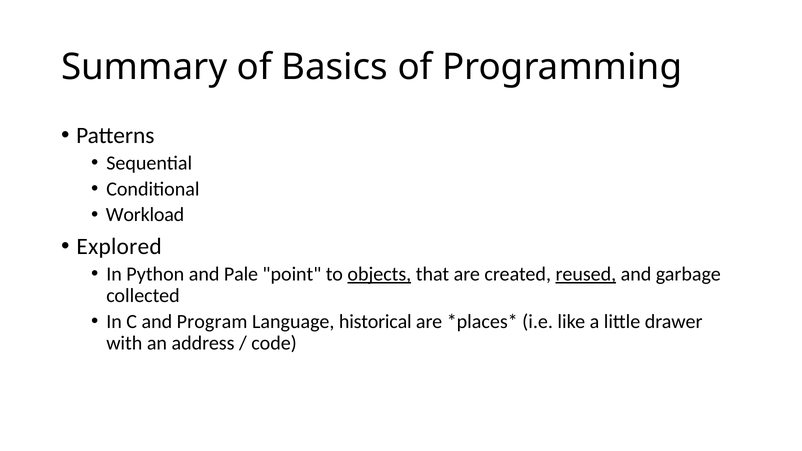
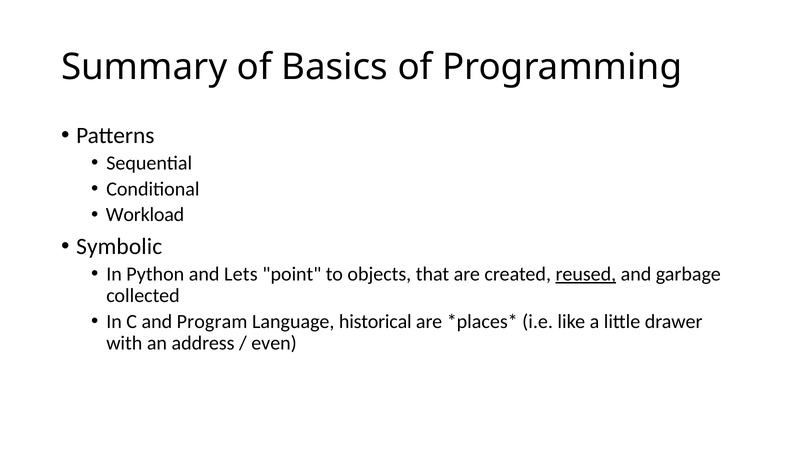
Explored: Explored -> Symbolic (119, 247)
Pale: Pale -> Lets (241, 274)
objects underline: present -> none (379, 274)
code: code -> even (274, 343)
